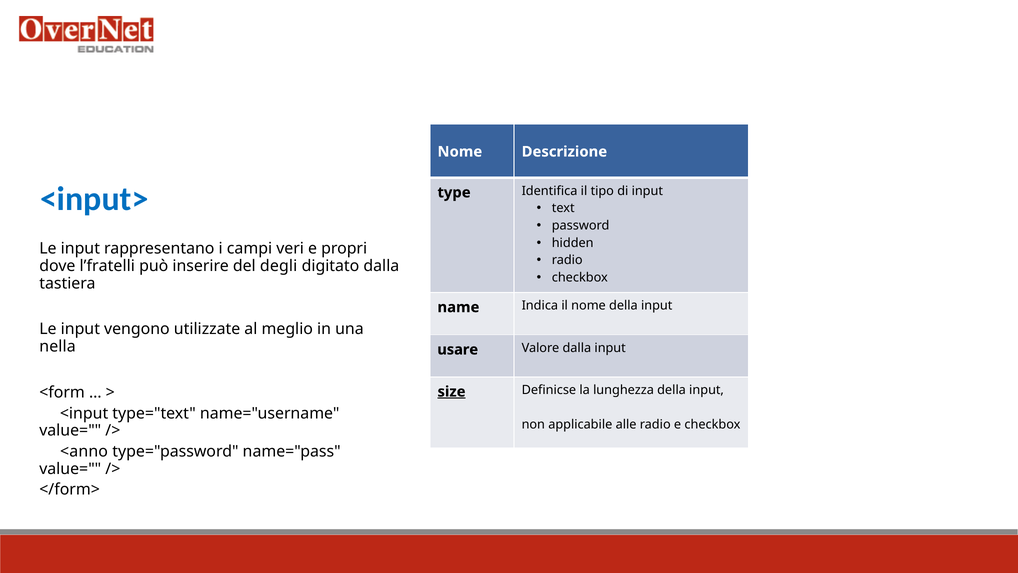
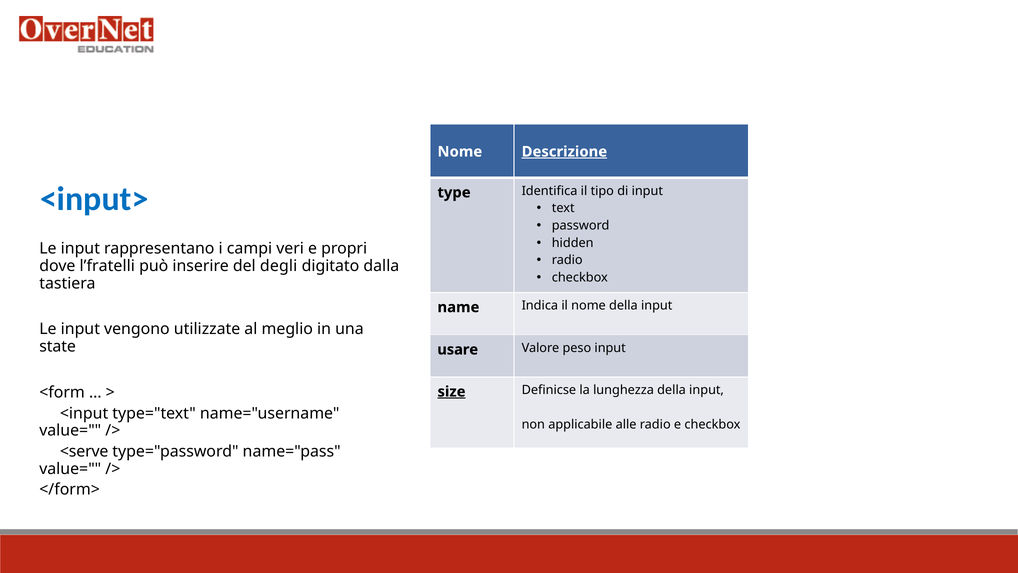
Descrizione underline: none -> present (564, 152)
nella: nella -> state (58, 346)
Valore dalla: dalla -> peso (577, 348)
<anno: <anno -> <serve (84, 451)
